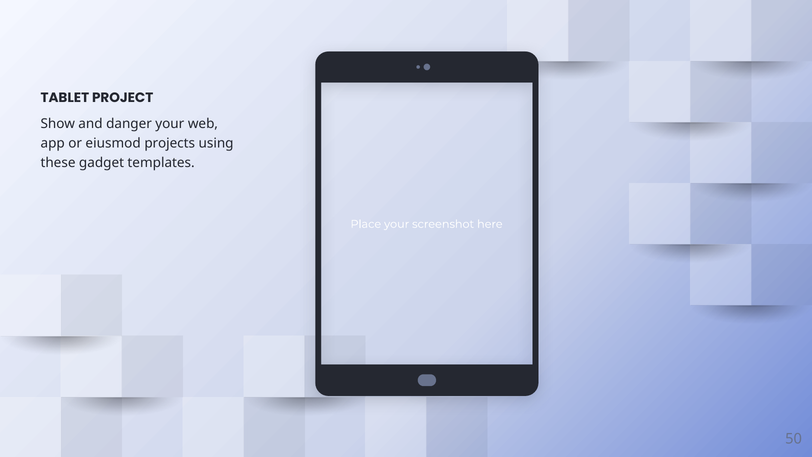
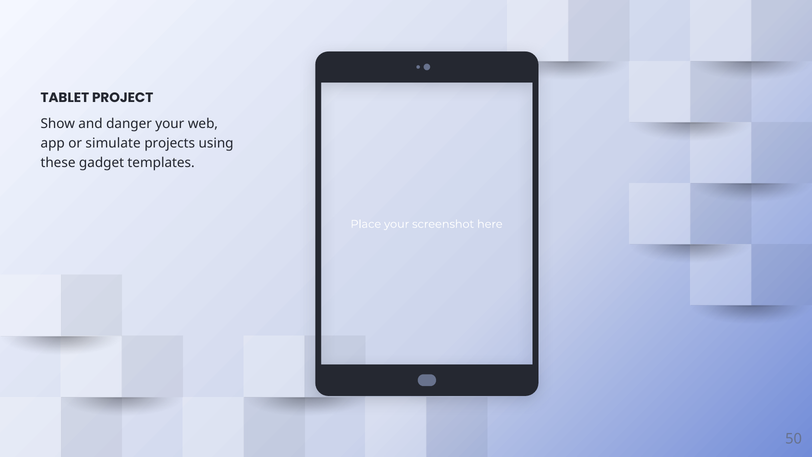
eiusmod: eiusmod -> simulate (113, 143)
